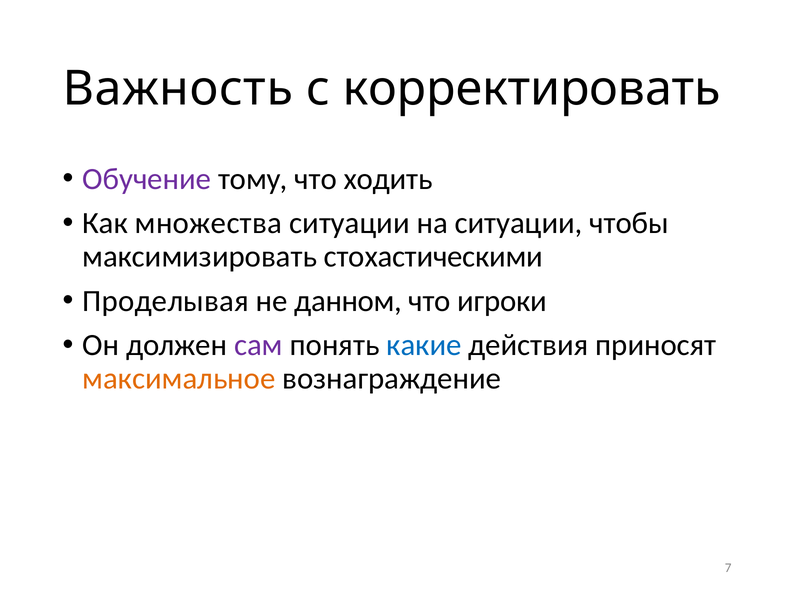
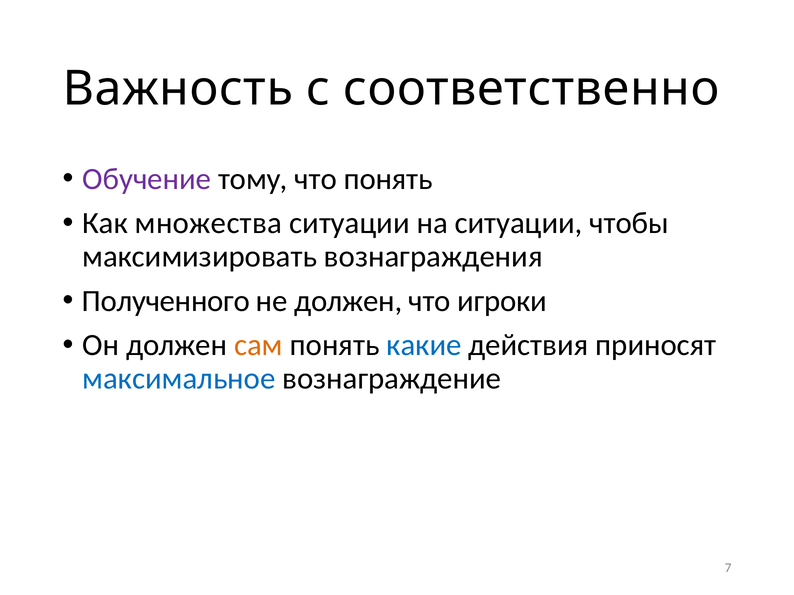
корректировать: корректировать -> соответственно (531, 89)
что ходить: ходить -> понять (388, 179)
стохастическими: стохастическими -> вознаграждения (433, 257)
Проделывая: Проделывая -> Полученного (166, 301)
не данном: данном -> должен (348, 301)
сам colour: purple -> orange (258, 346)
максимальное colour: orange -> blue (179, 379)
